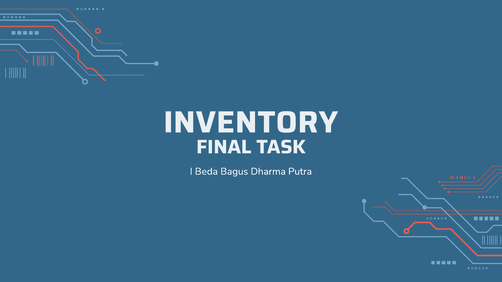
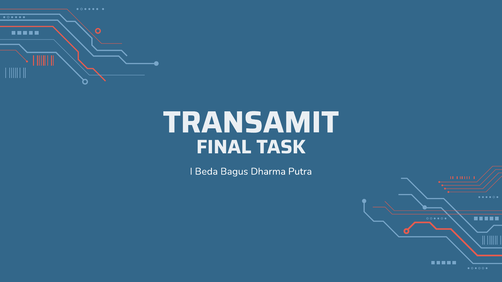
INVENTORY: INVENTORY -> TRANSAMIT (251, 122)
